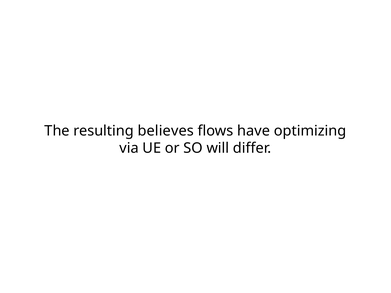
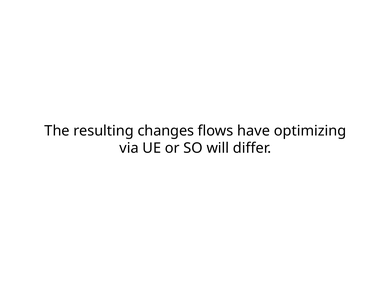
believes: believes -> changes (166, 131)
